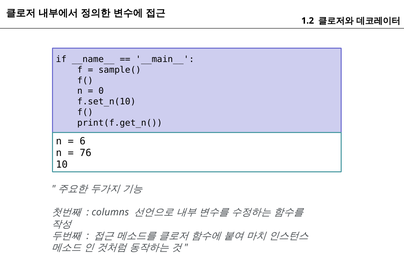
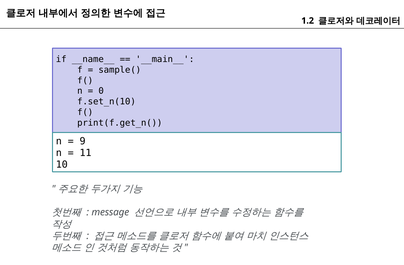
6: 6 -> 9 (83, 141)
76: 76 -> 11 (86, 153)
columns: columns -> message (110, 213)
